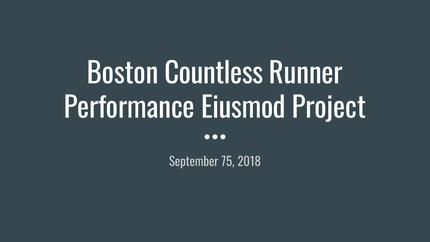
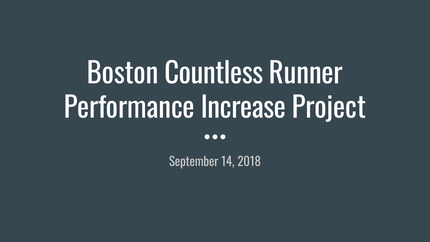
Eiusmod: Eiusmod -> Increase (243, 108)
75: 75 -> 14 (228, 162)
